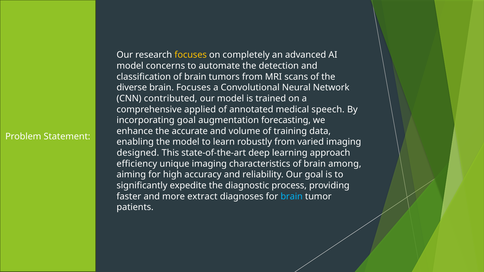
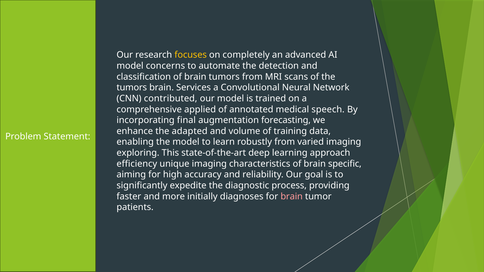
diverse: diverse -> tumors (132, 88)
brain Focuses: Focuses -> Services (194, 88)
incorporating goal: goal -> final (186, 120)
accurate: accurate -> adapted (190, 131)
designed: designed -> exploring (138, 153)
among: among -> specific (345, 164)
extract: extract -> initially (202, 197)
brain colour: light blue -> pink (292, 197)
